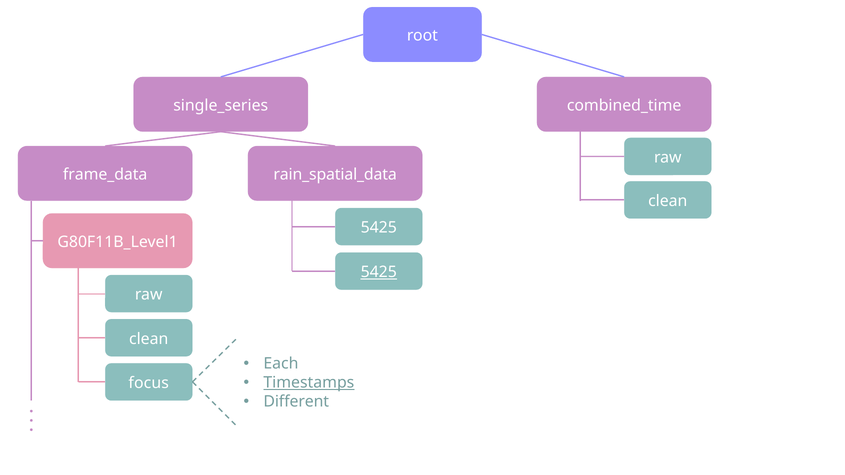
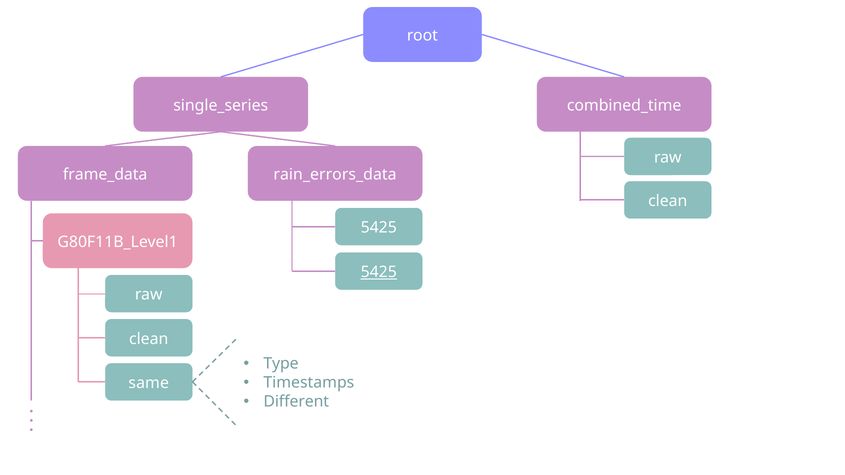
rain_spatial_data: rain_spatial_data -> rain_errors_data (335, 175)
Each: Each -> Type (281, 364)
Timestamps underline: present -> none (309, 383)
focus: focus -> same (149, 383)
